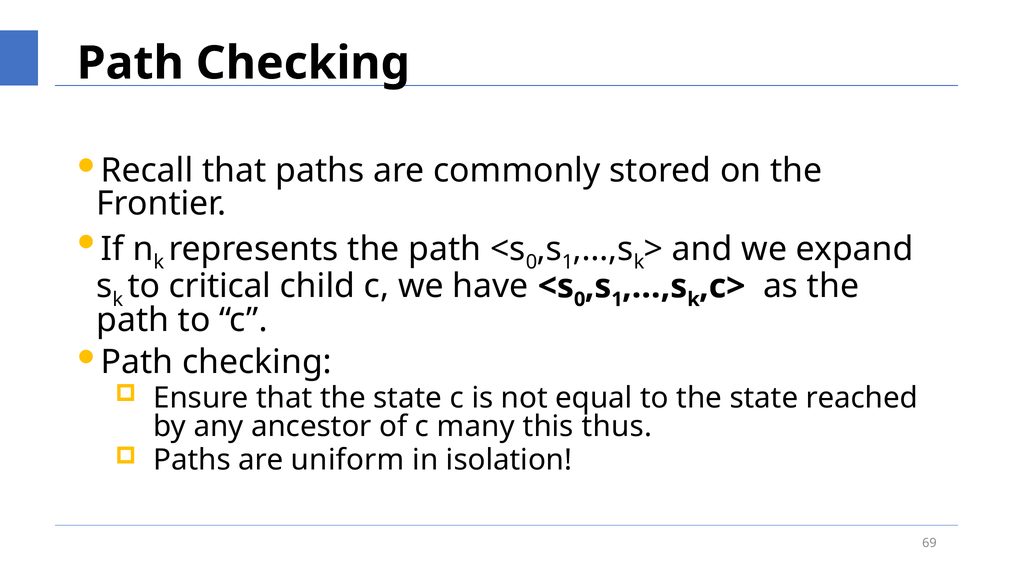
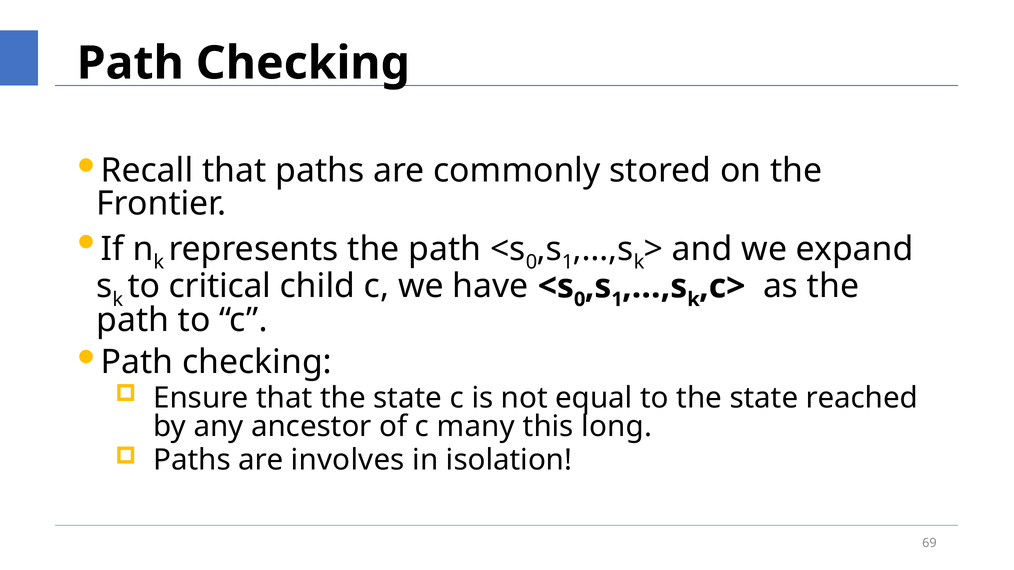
thus: thus -> long (617, 427)
uniform: uniform -> involves (348, 461)
